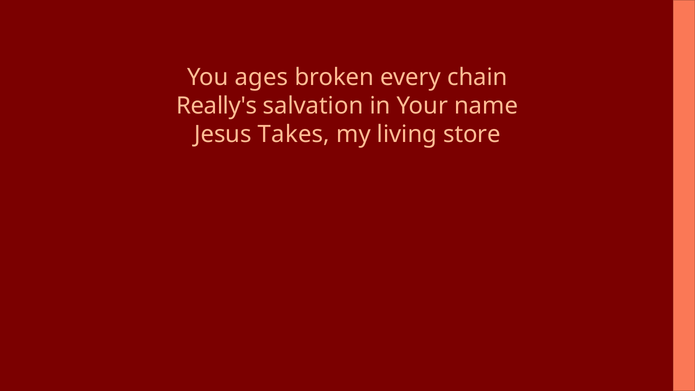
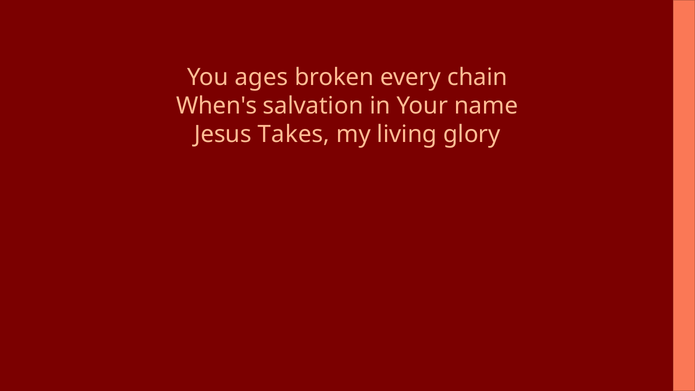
Really's: Really's -> When's (217, 106)
store: store -> glory (472, 135)
